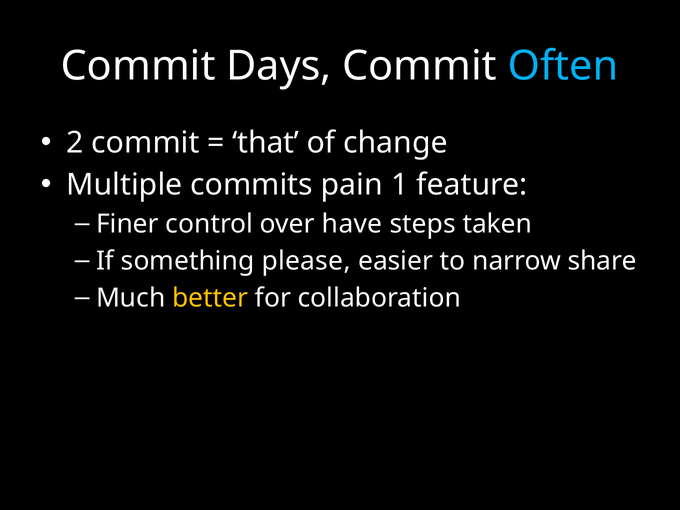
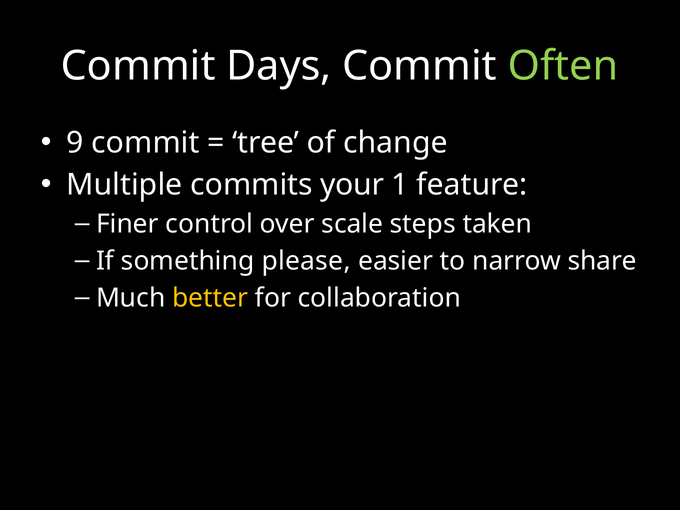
Often colour: light blue -> light green (563, 66)
2: 2 -> 9 (75, 143)
that: that -> tree (266, 143)
pain: pain -> your (352, 185)
have: have -> scale (352, 224)
